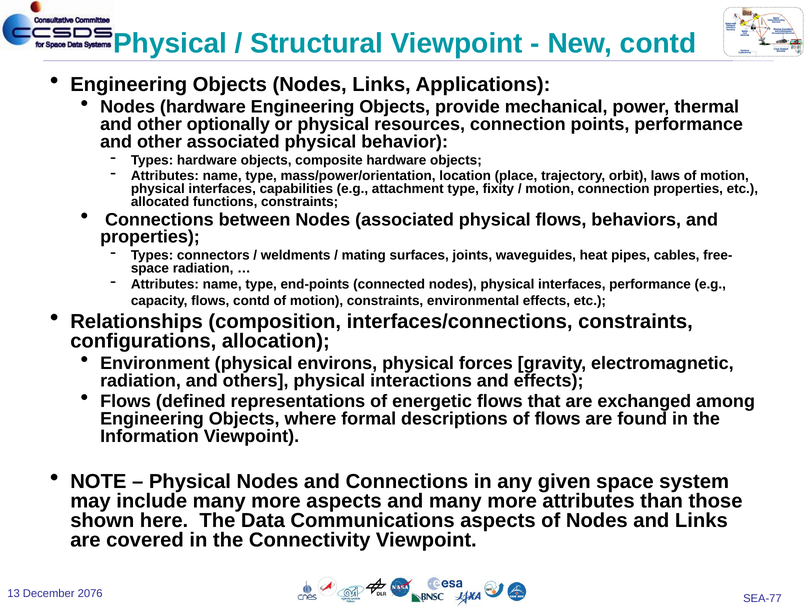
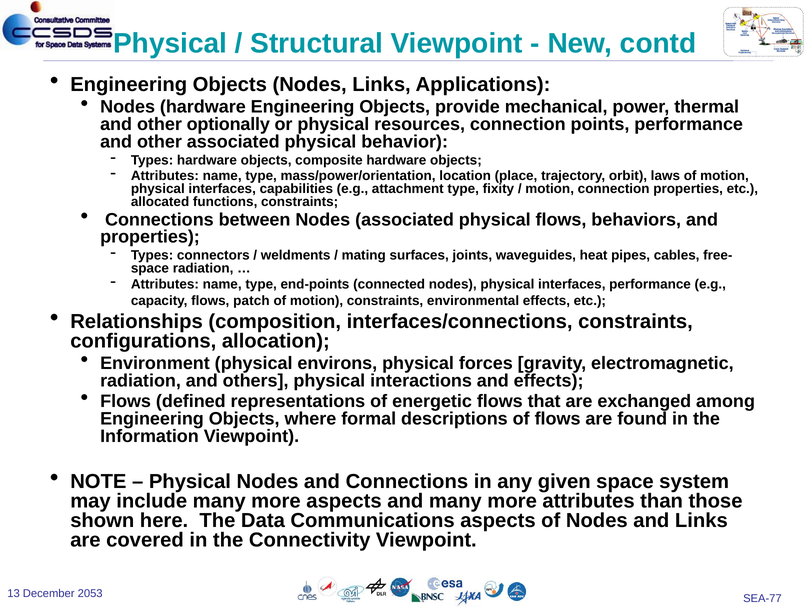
flows contd: contd -> patch (251, 301)
2076: 2076 -> 2053 (90, 593)
